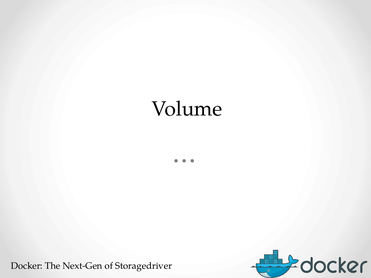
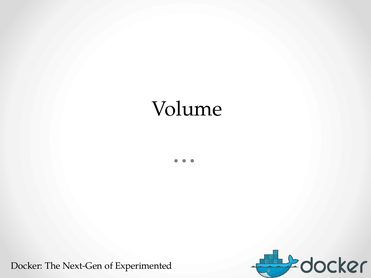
Storagedriver: Storagedriver -> Experimented (144, 266)
